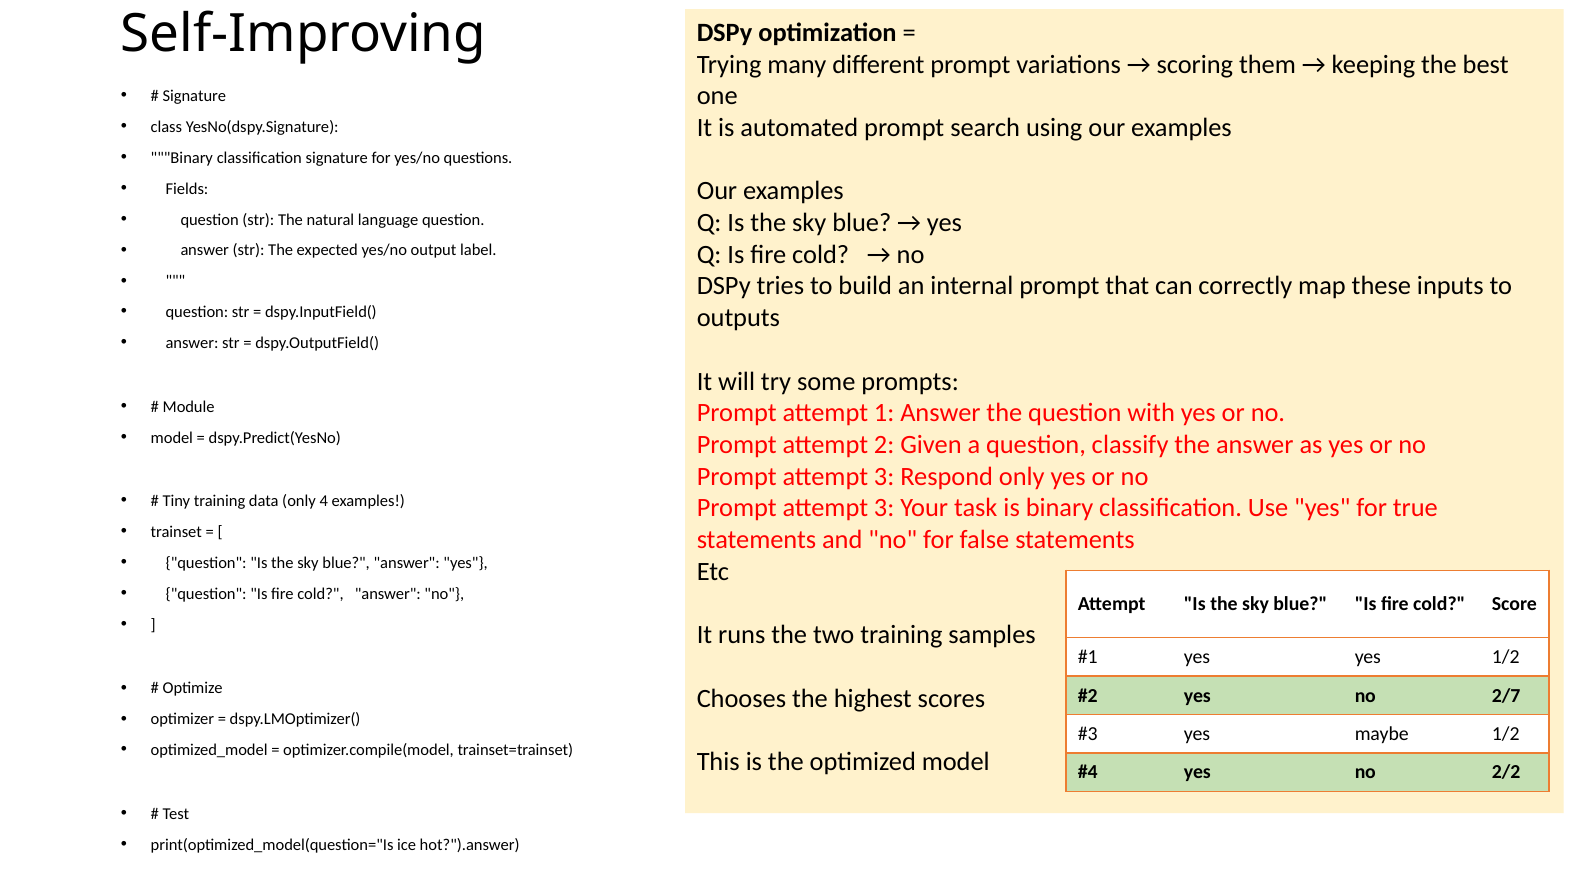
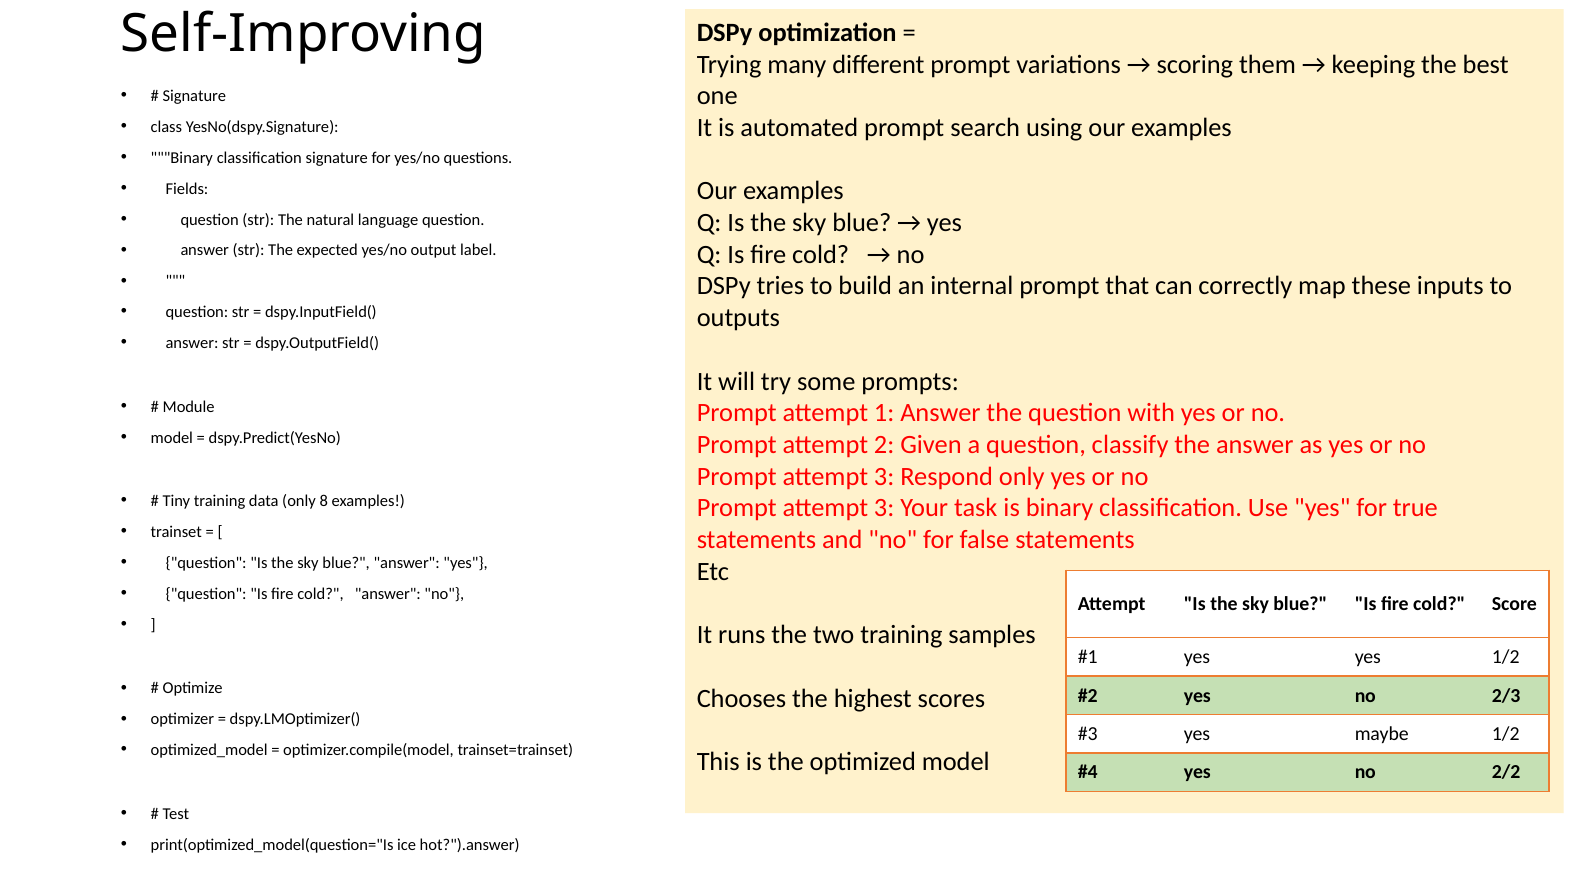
4: 4 -> 8 (324, 502)
2/7: 2/7 -> 2/3 (1506, 696)
